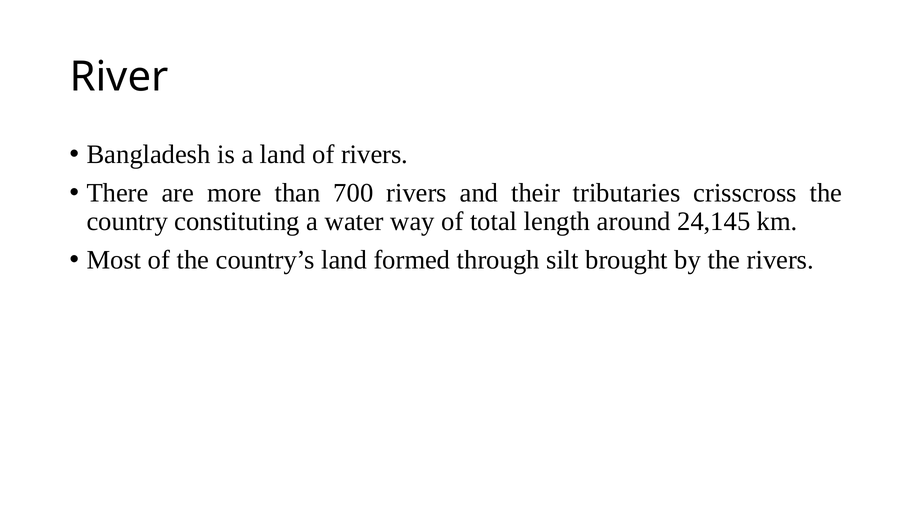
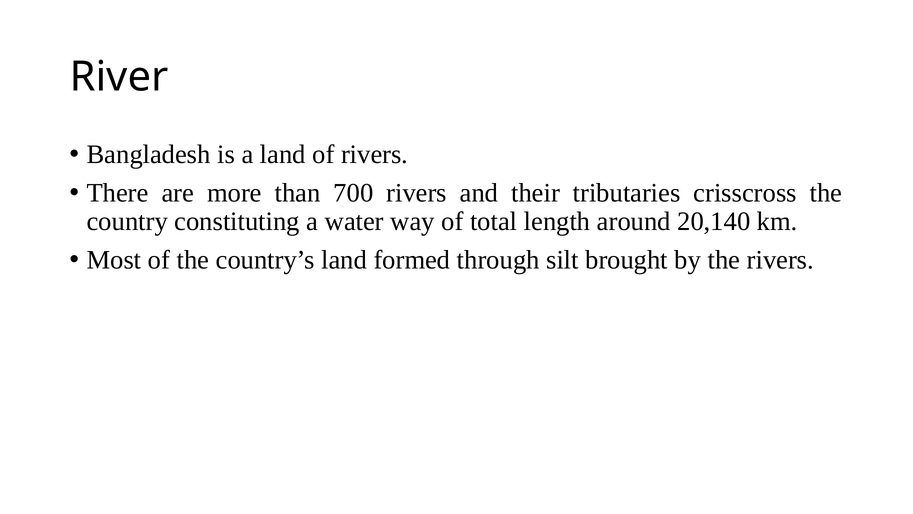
24,145: 24,145 -> 20,140 (714, 221)
